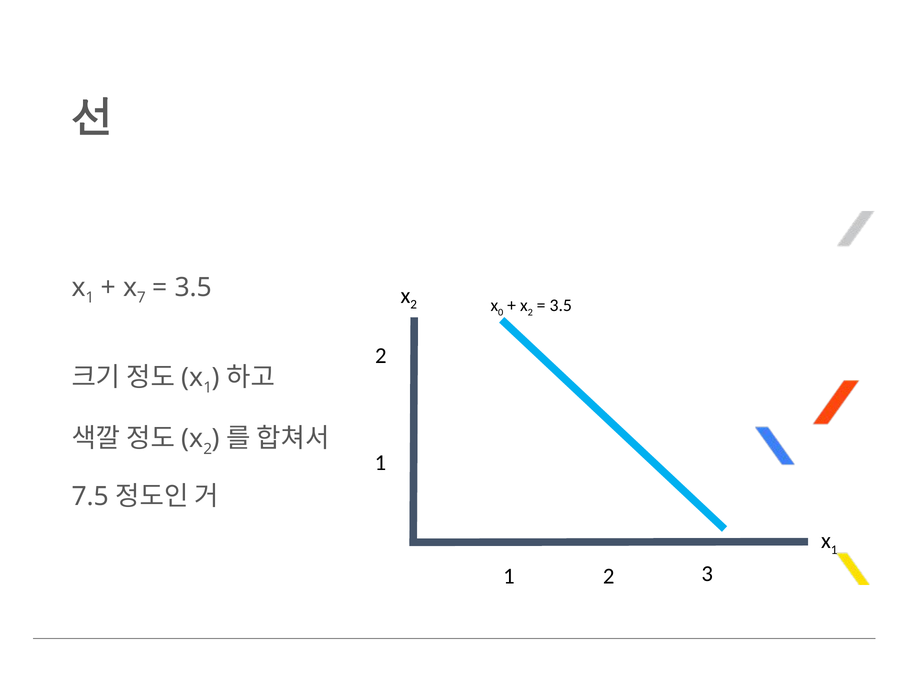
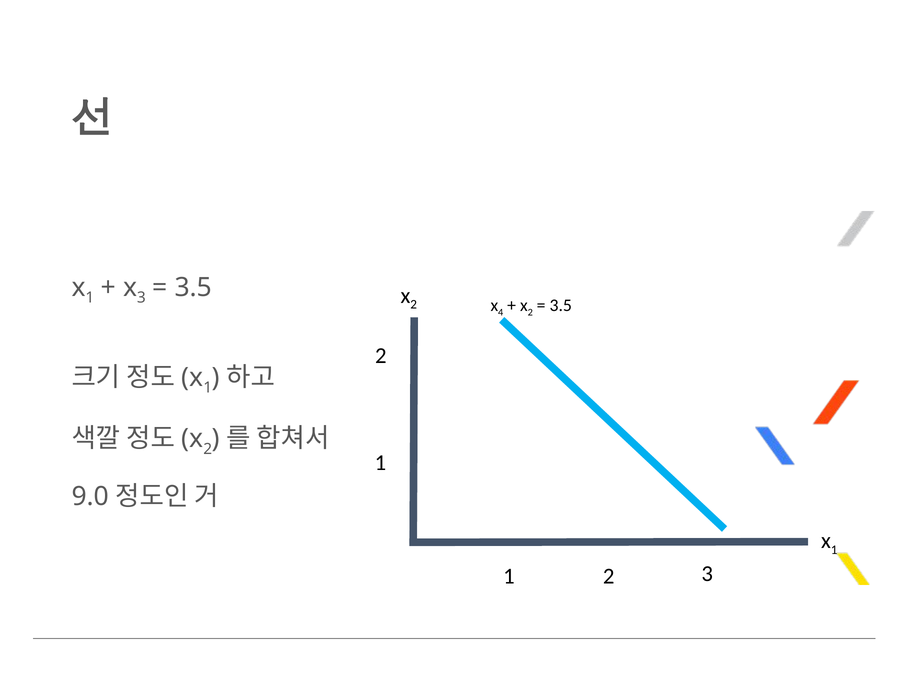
7: 7 -> 3 (141, 298)
0: 0 -> 4 (501, 312)
7.5: 7.5 -> 9.0 (90, 496)
